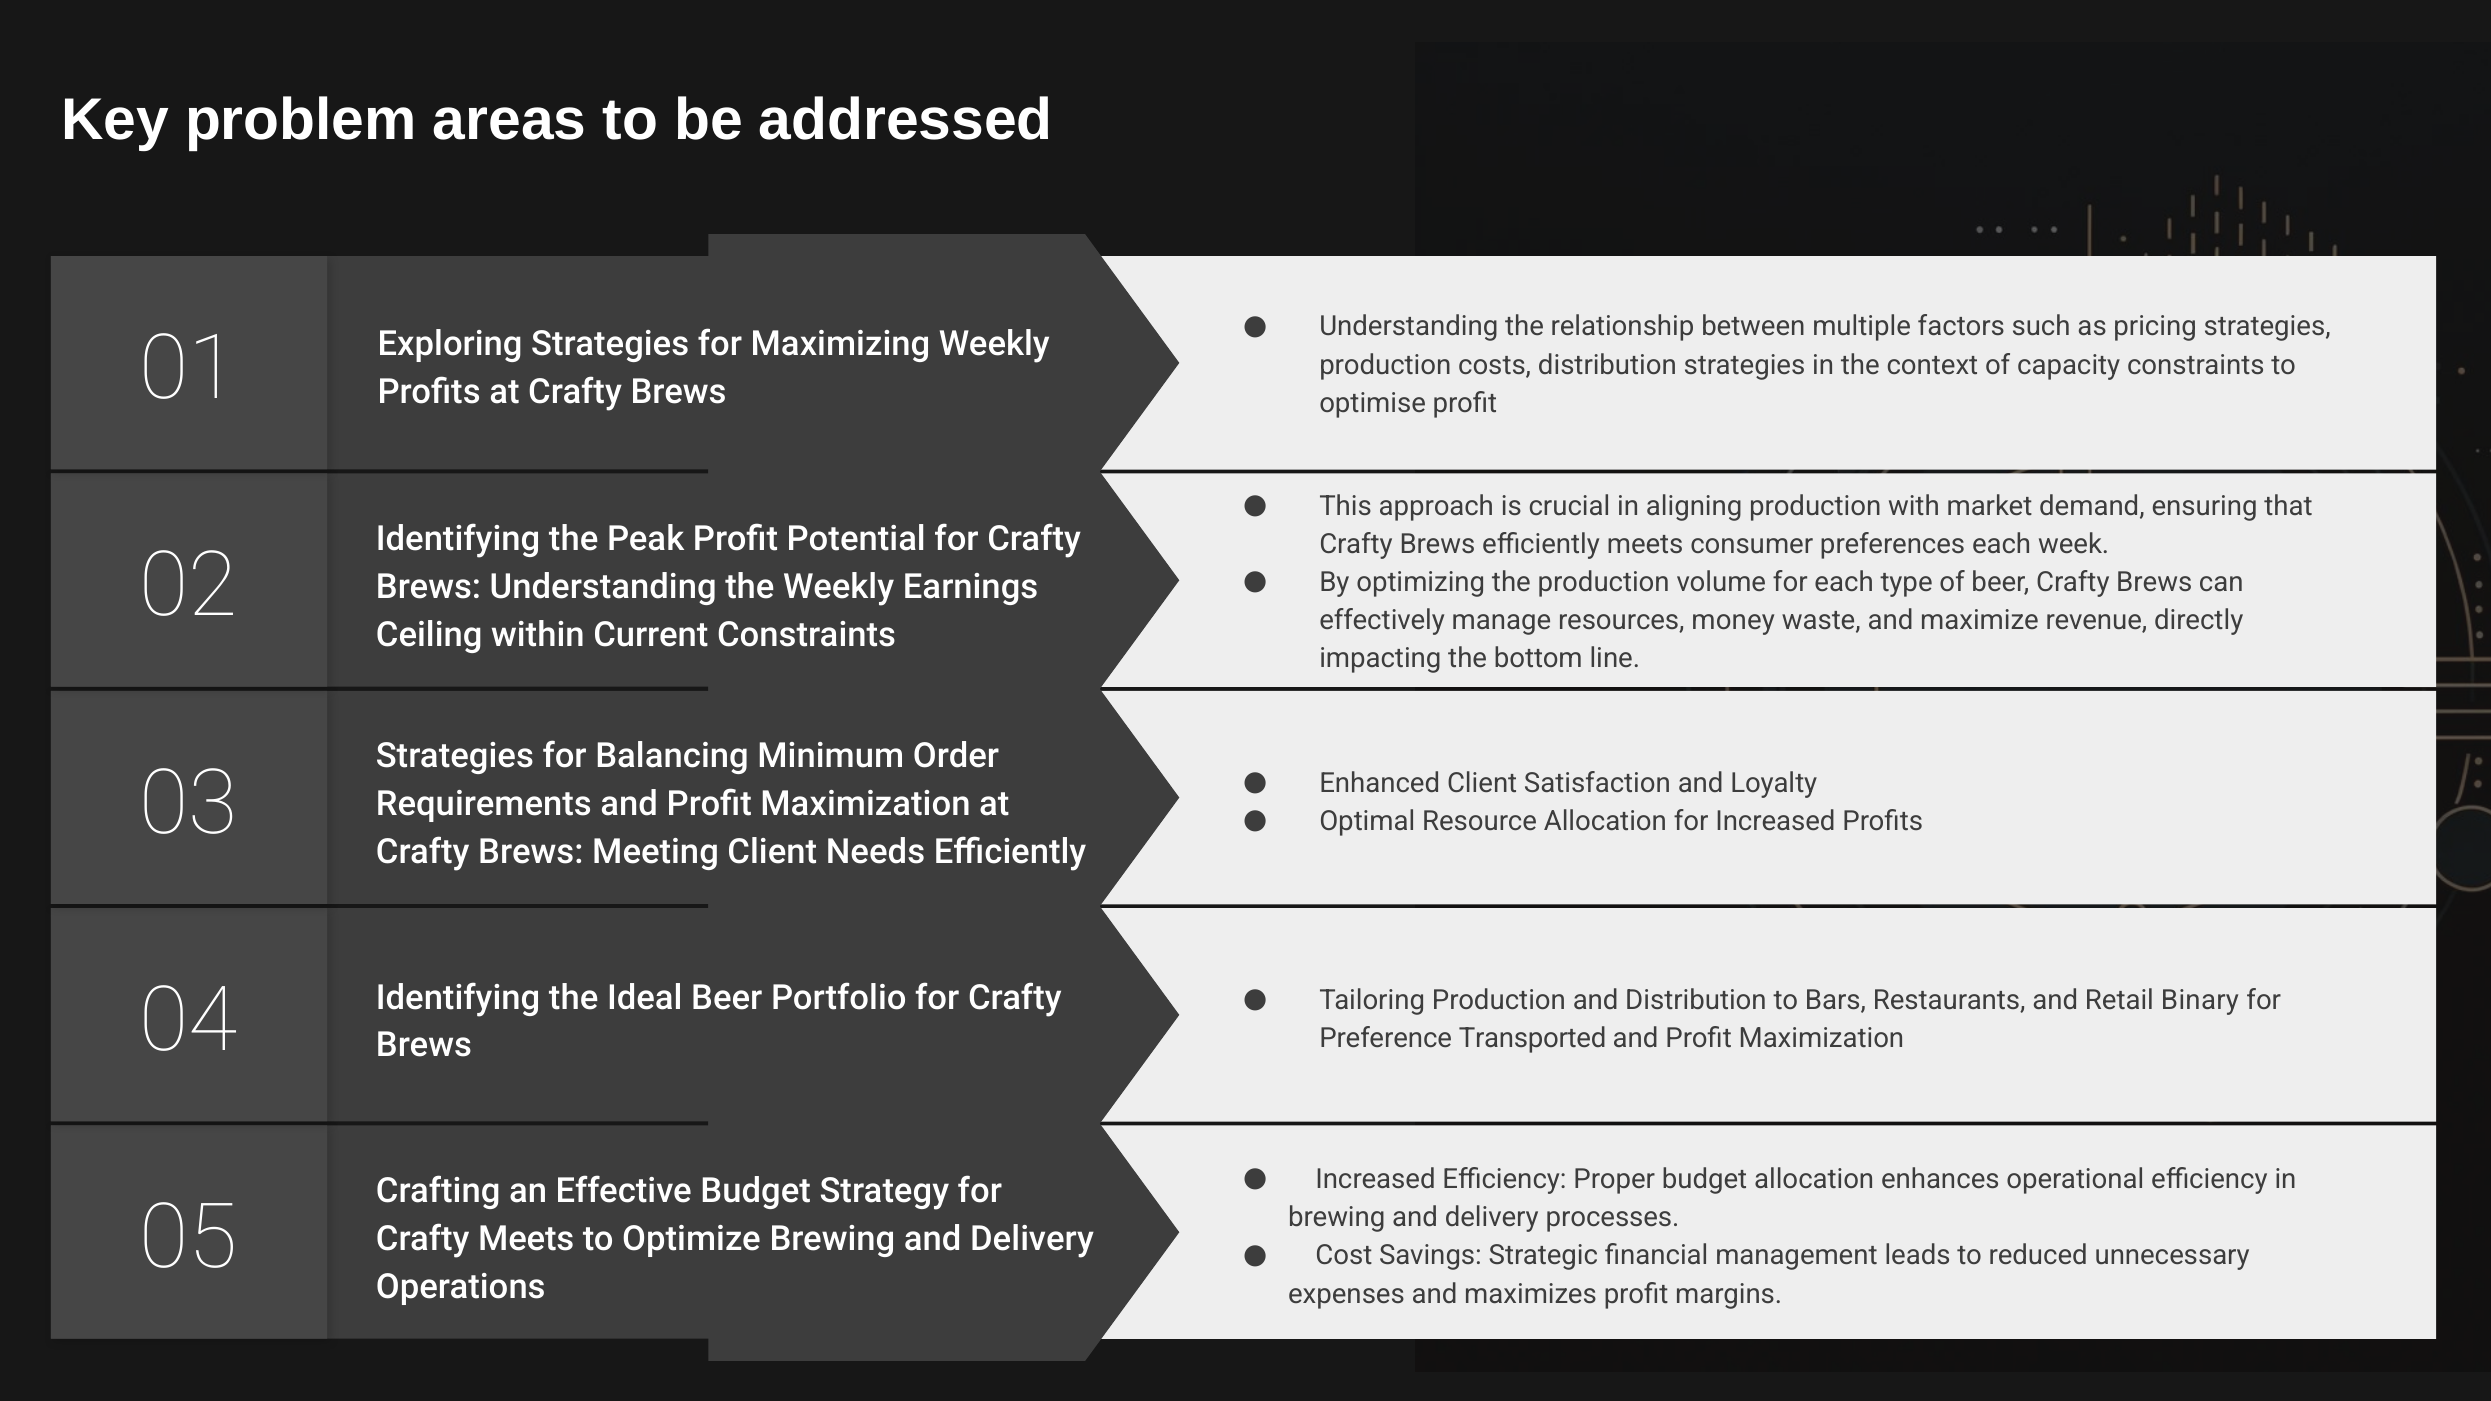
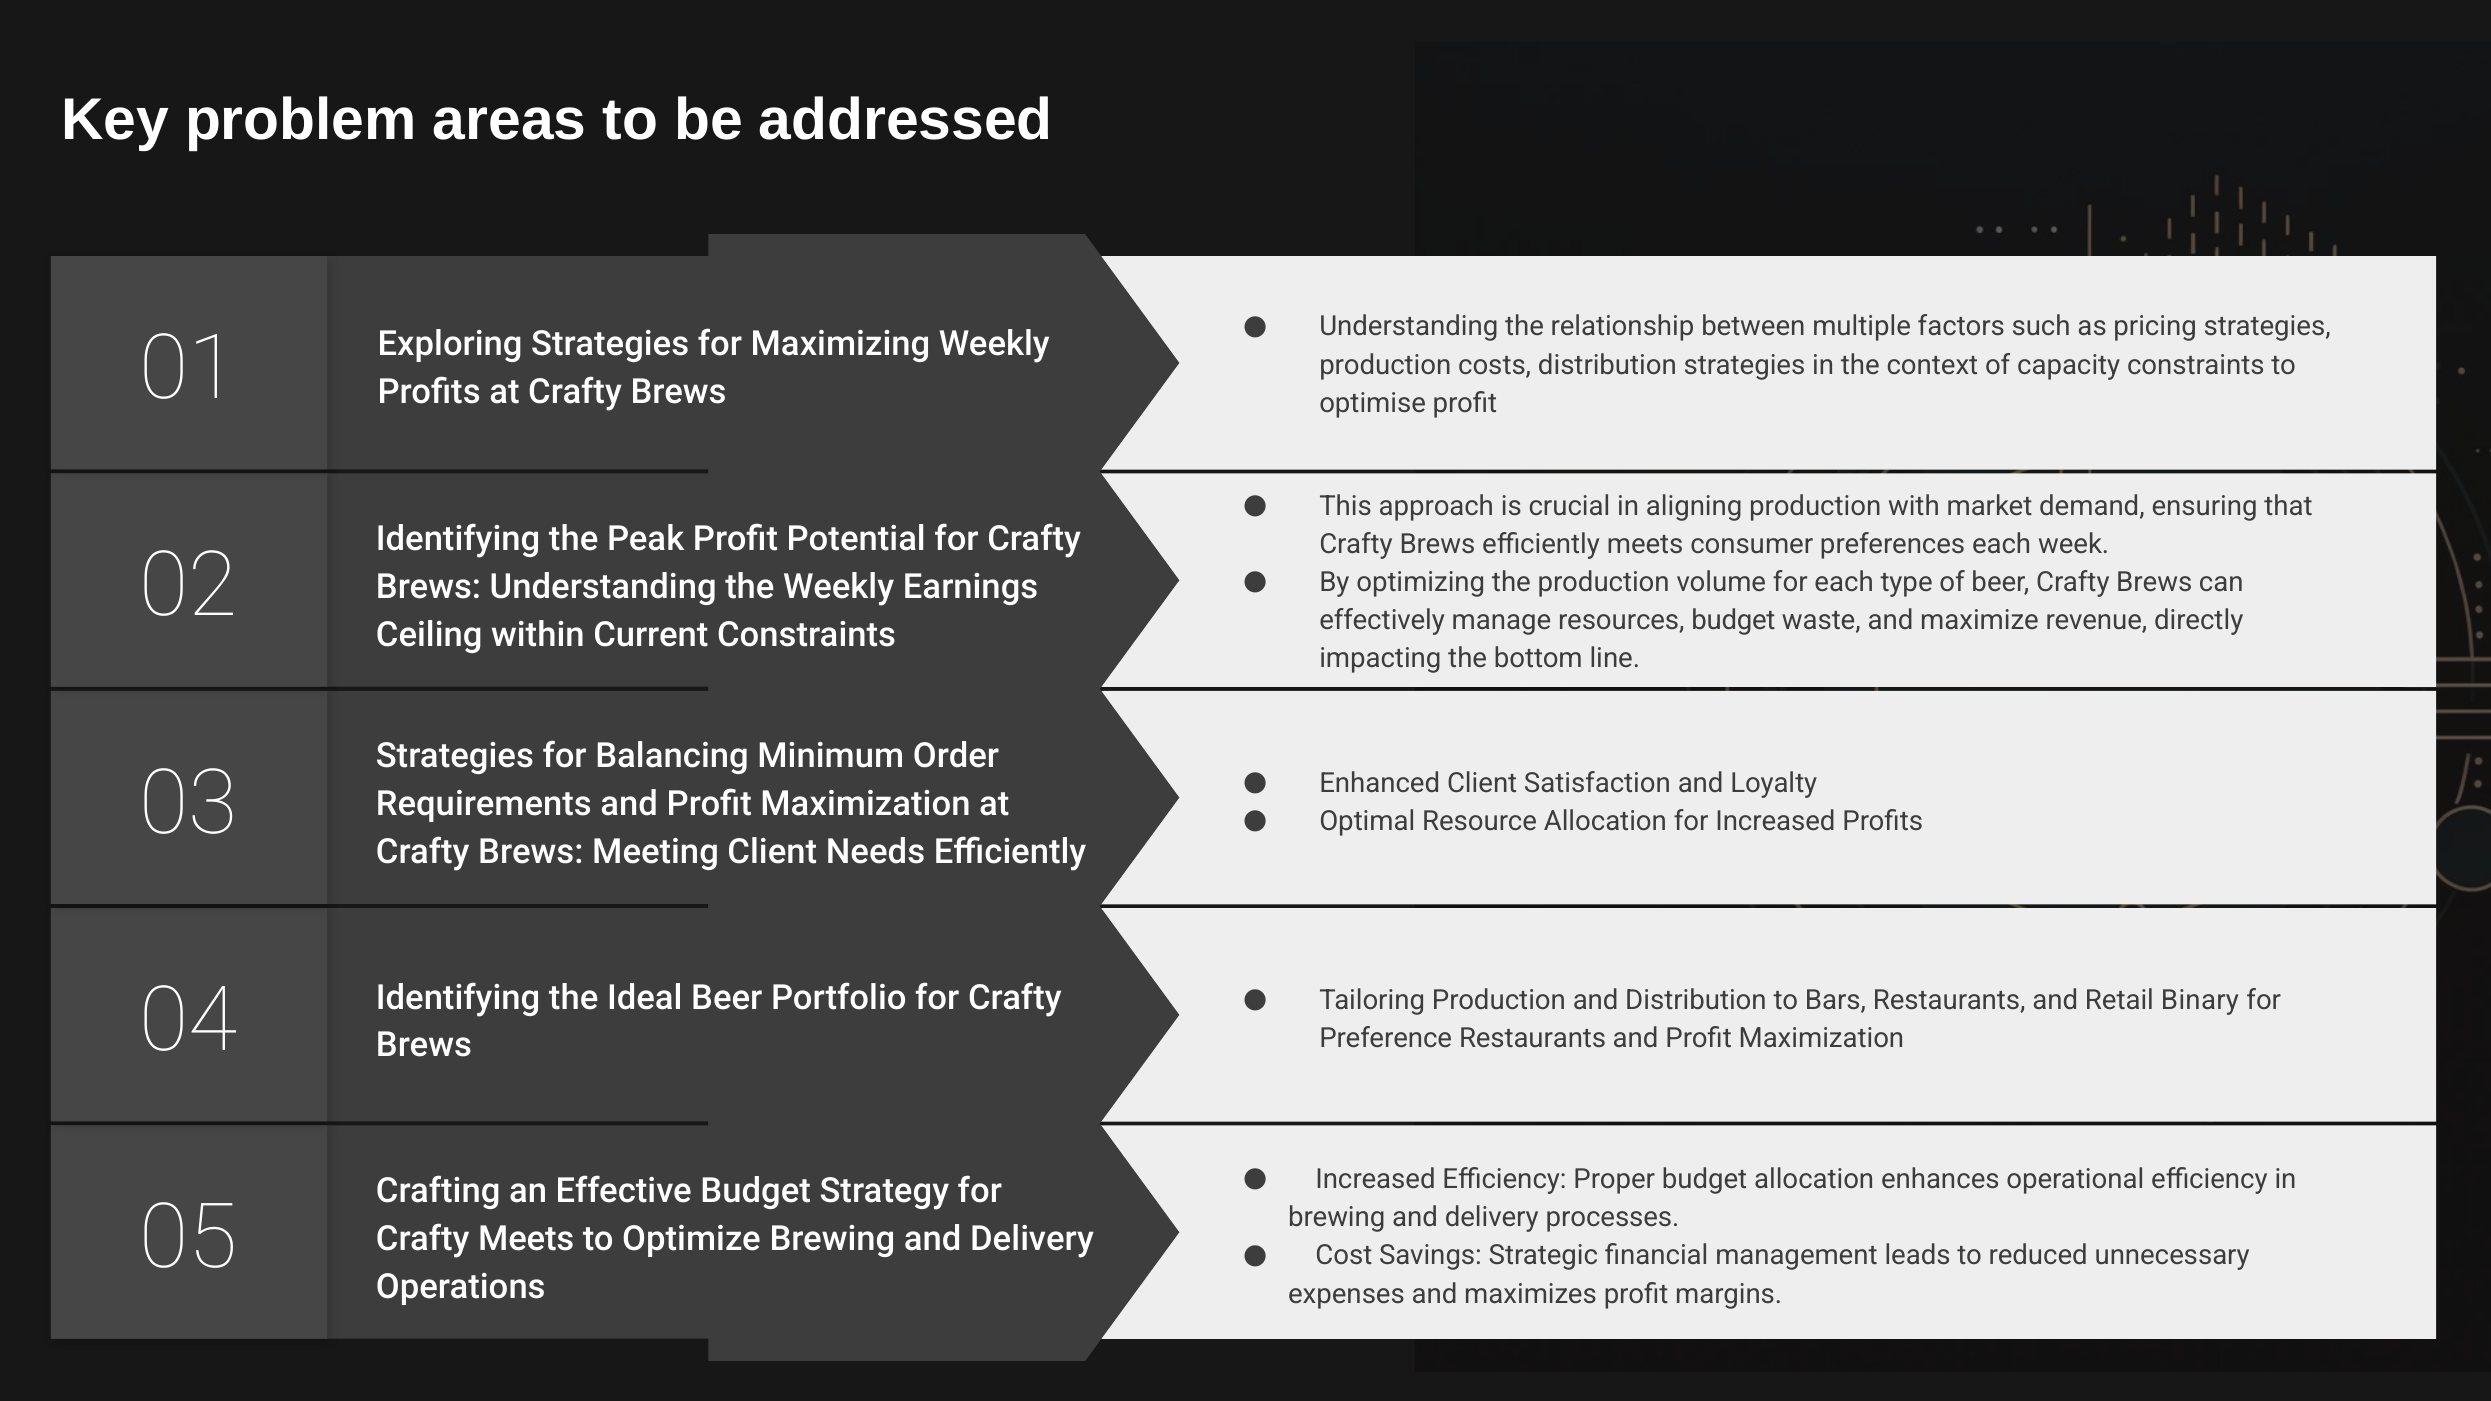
resources money: money -> budget (1733, 621)
Preference Transported: Transported -> Restaurants (1533, 1039)
